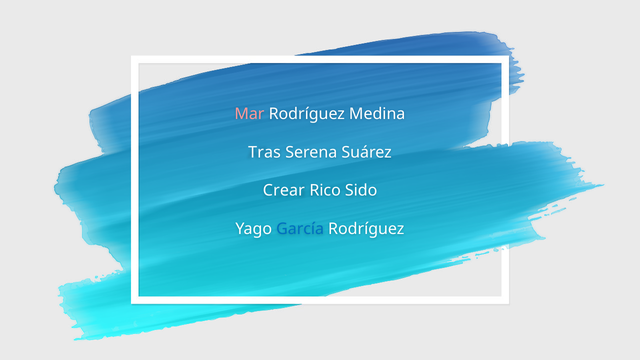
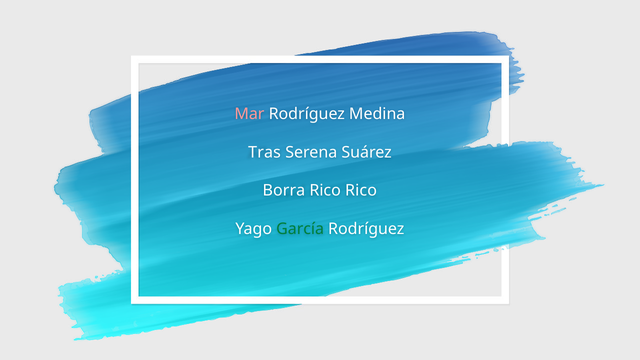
Crear: Crear -> Borra (284, 191)
Rico Sido: Sido -> Rico (361, 191)
García colour: blue -> green (300, 229)
